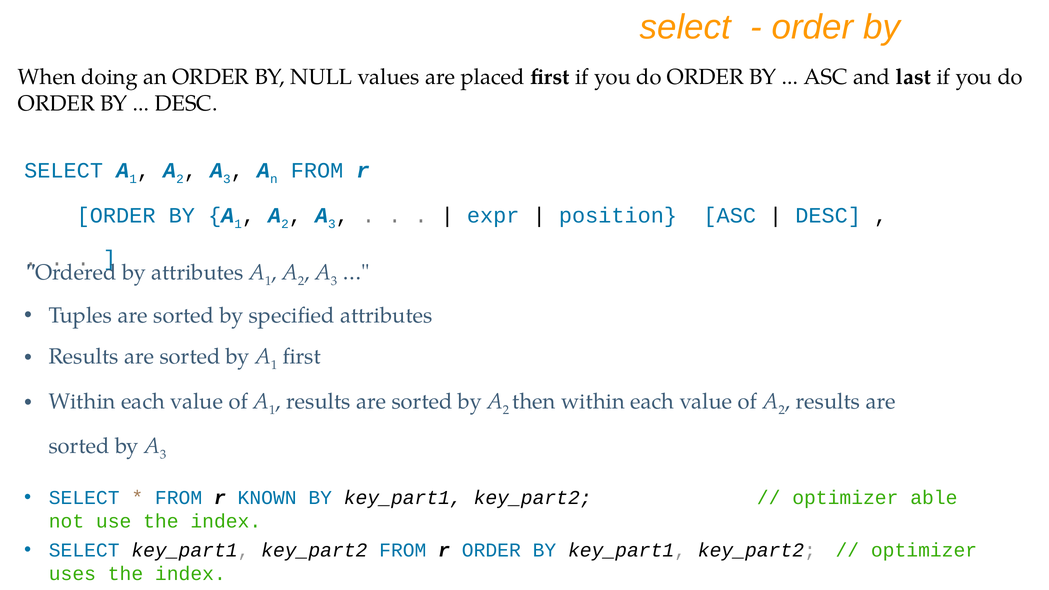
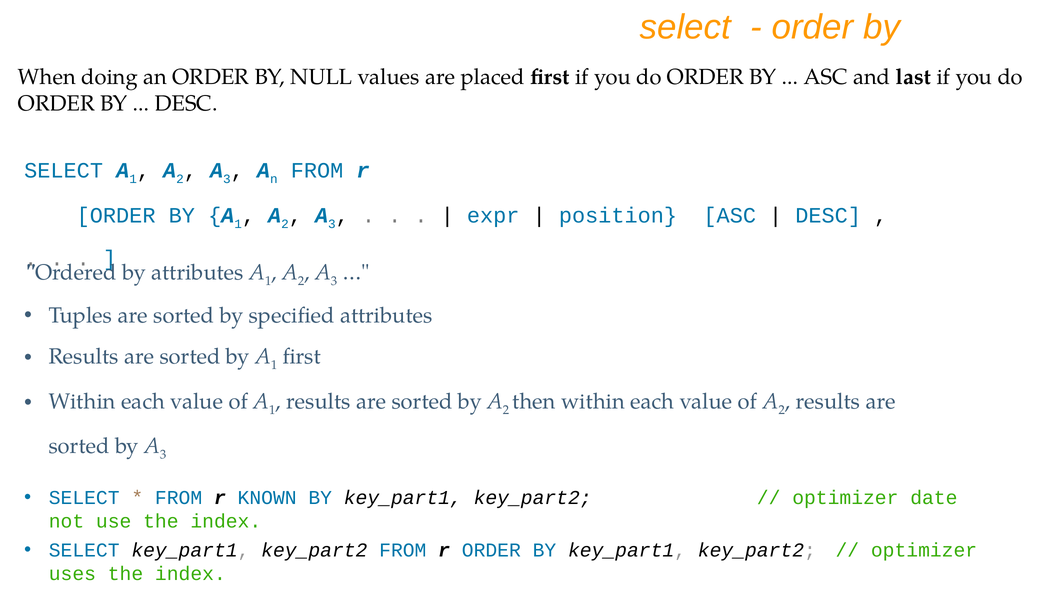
able: able -> date (934, 498)
